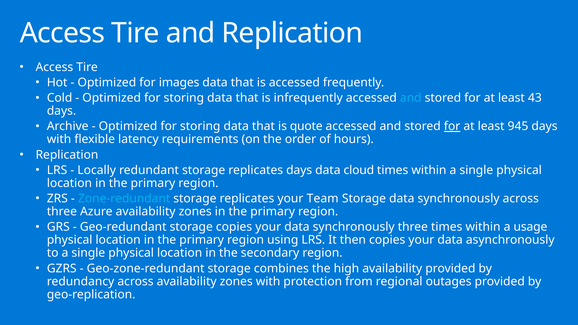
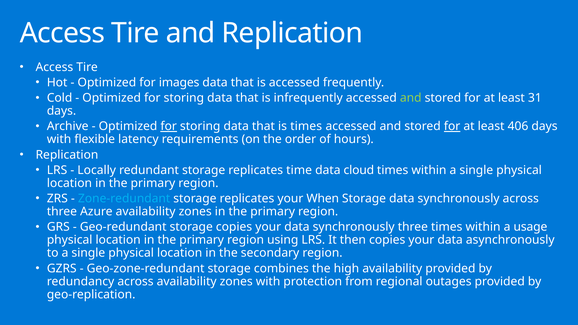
and colour: light blue -> light green (411, 98)
43: 43 -> 31 (535, 98)
for underline: none -> present (169, 126)
is quote: quote -> times (306, 126)
945: 945 -> 406 (518, 126)
replicates days: days -> time (299, 170)
Team: Team -> When (323, 199)
